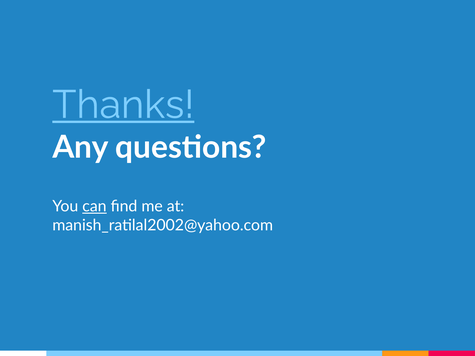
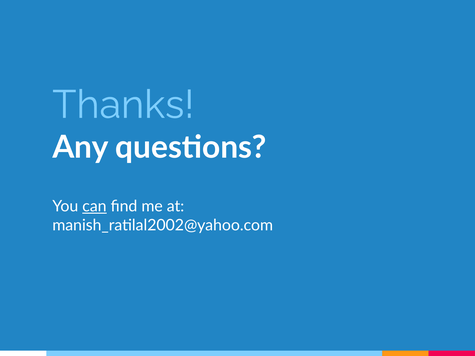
Thanks underline: present -> none (123, 105)
